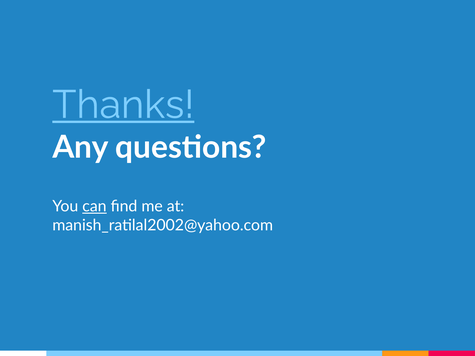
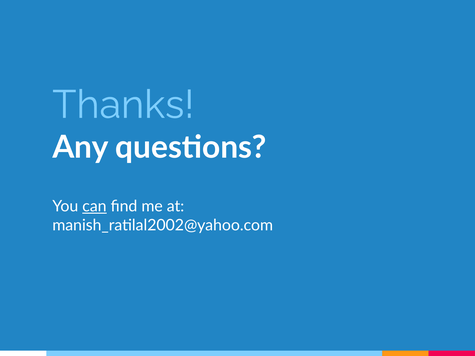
Thanks underline: present -> none (123, 105)
